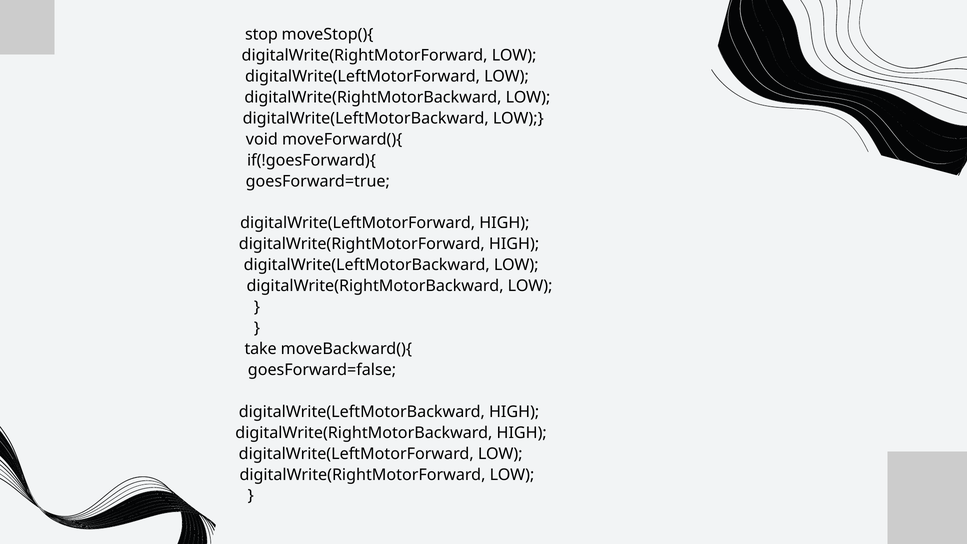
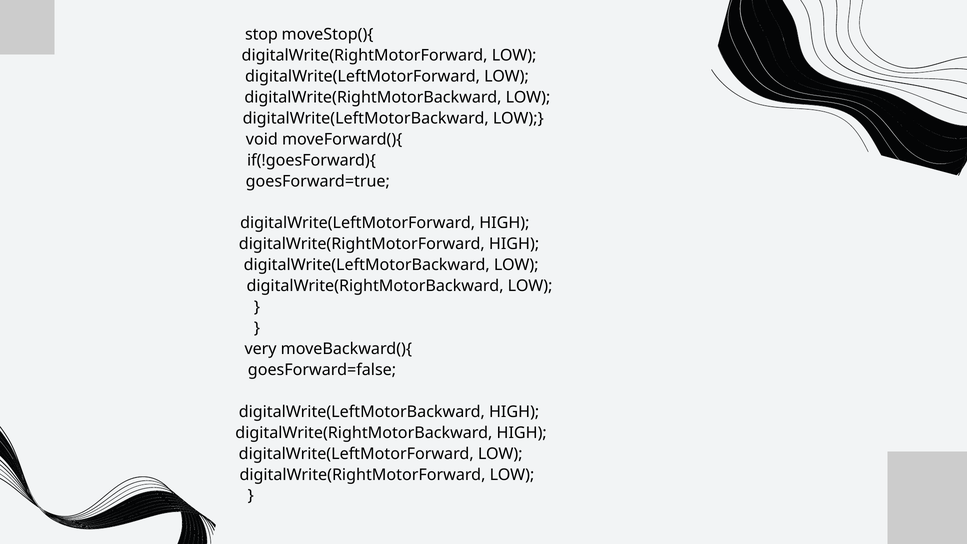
take: take -> very (261, 349)
